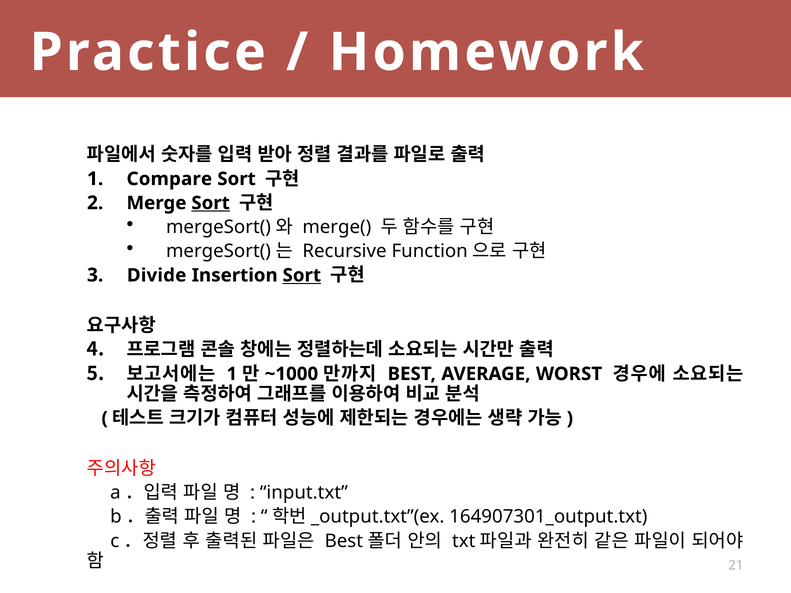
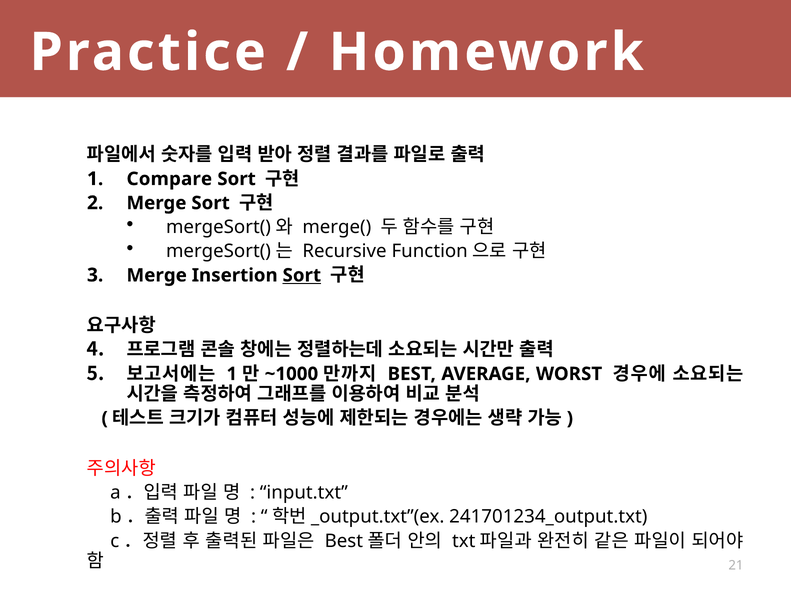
Sort underline: present -> none (211, 203)
Divide: Divide -> Merge (157, 275)
164907301_output.txt: 164907301_output.txt -> 241701234_output.txt (548, 517)
